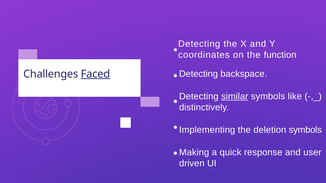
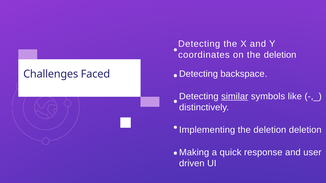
on the function: function -> deletion (280, 55)
Faced underline: present -> none (95, 74)
deletion symbols: symbols -> deletion (305, 130)
